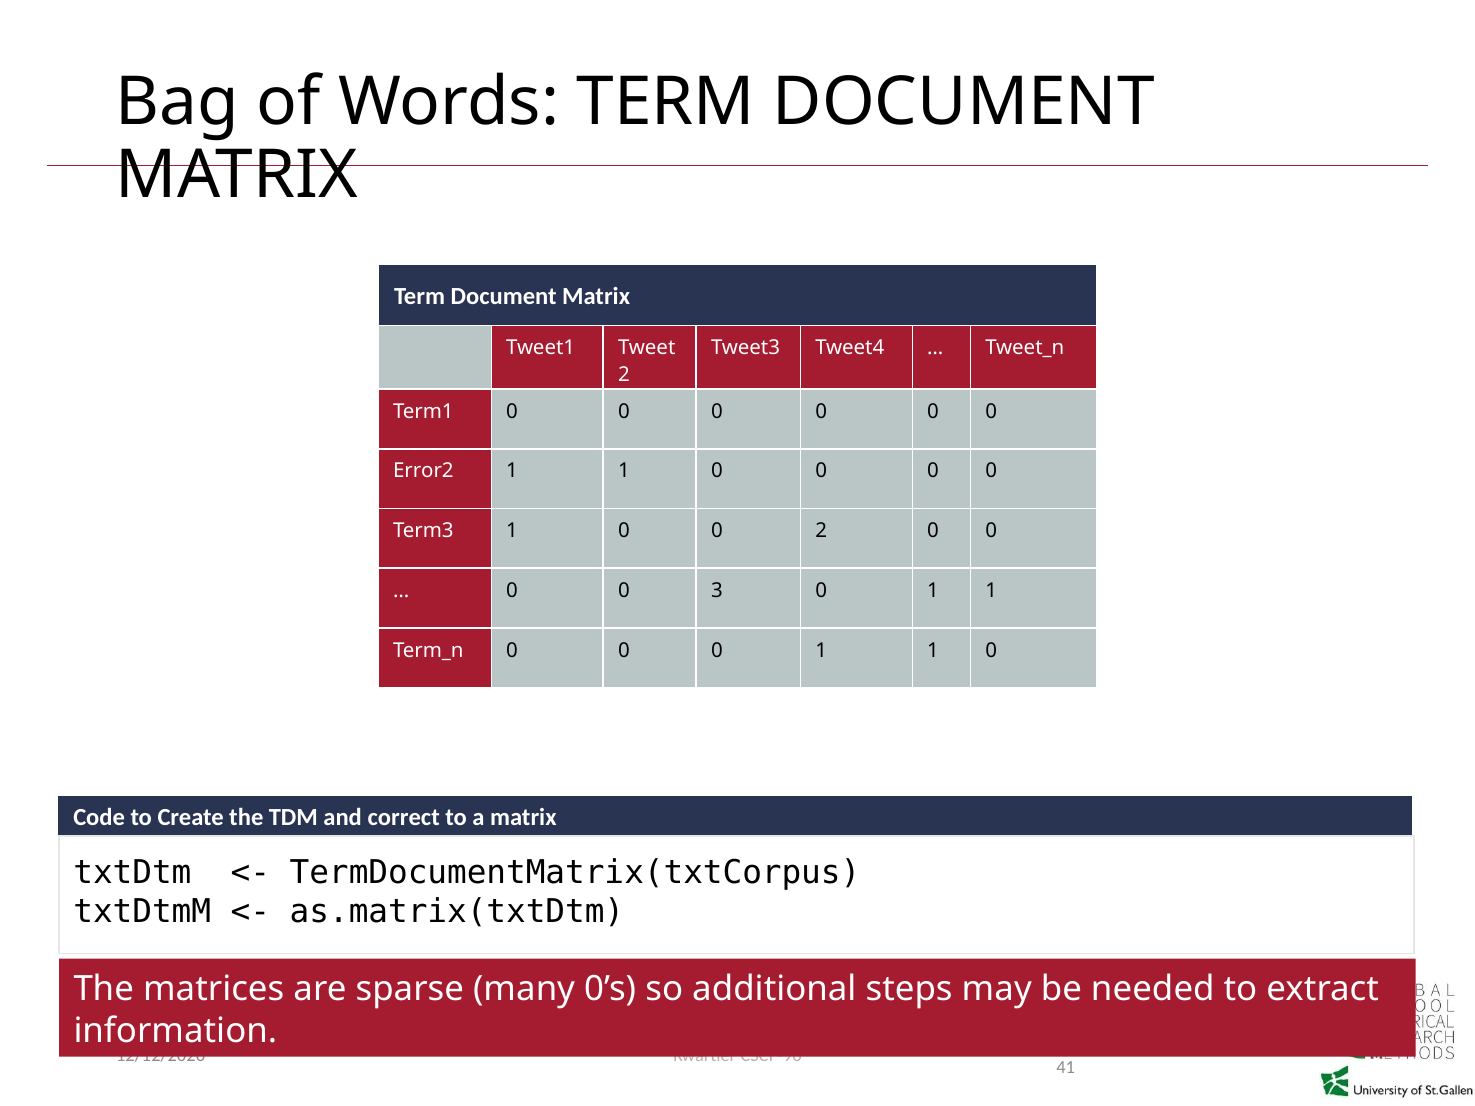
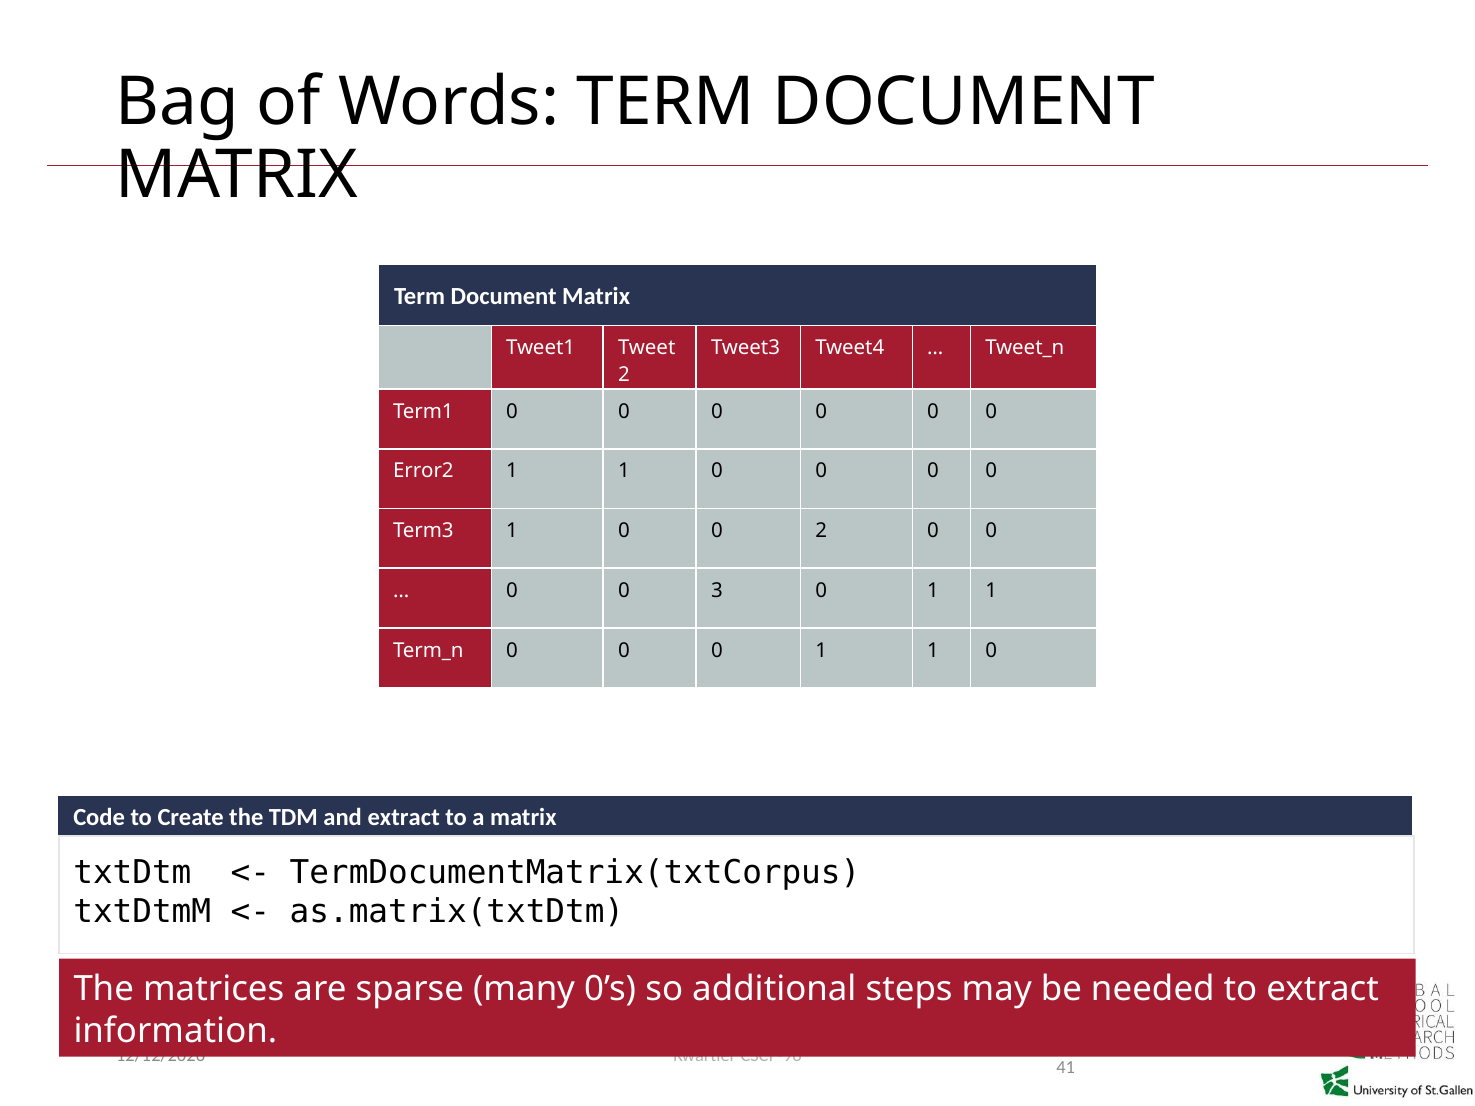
and correct: correct -> extract (404, 818)
